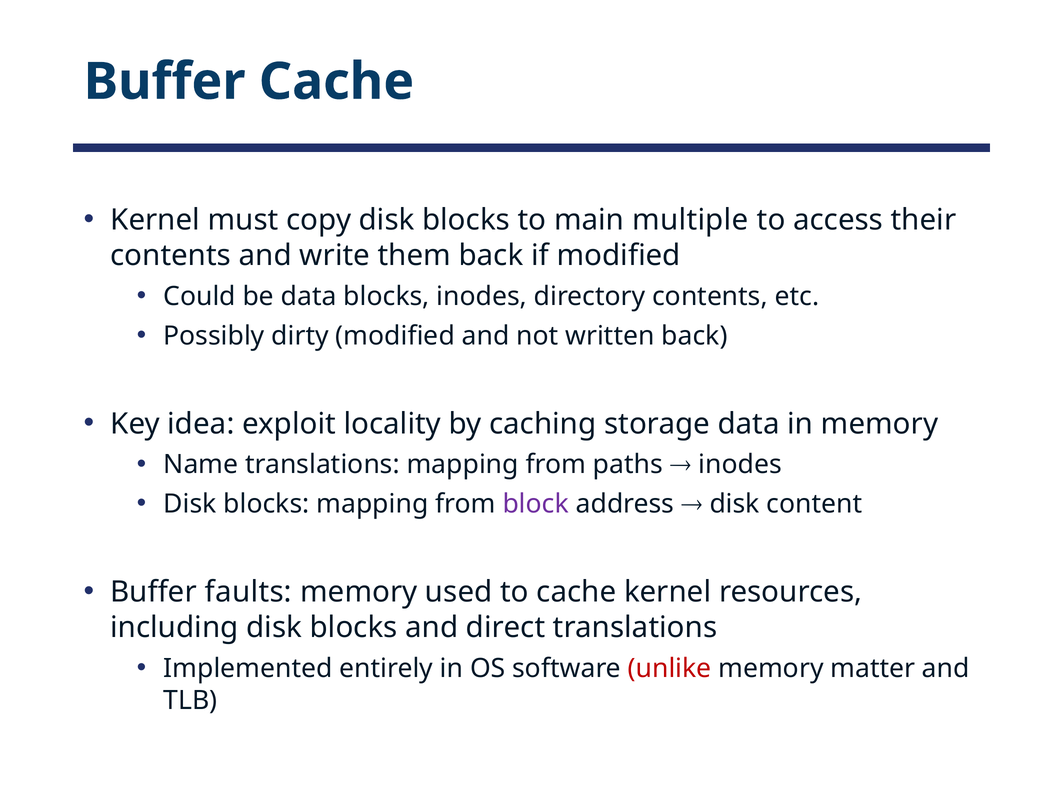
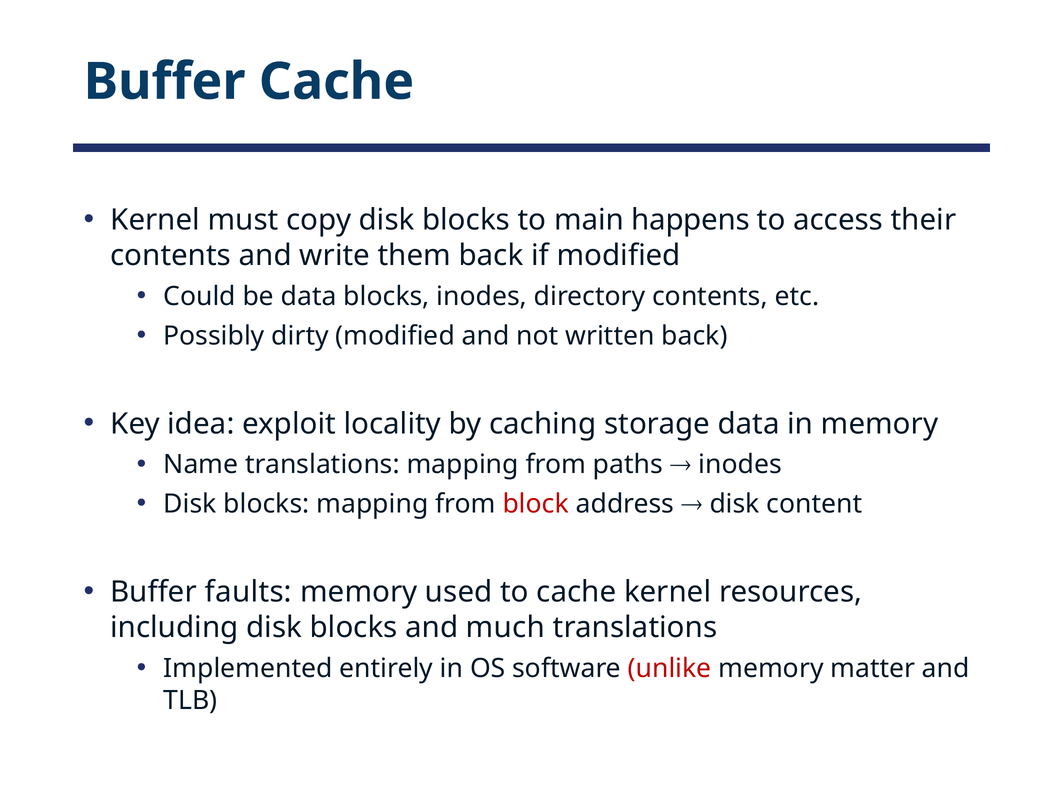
multiple: multiple -> happens (691, 220)
block colour: purple -> red (536, 504)
direct: direct -> much (505, 627)
